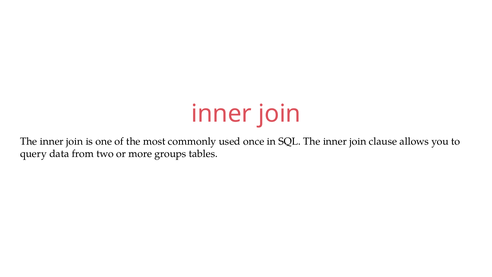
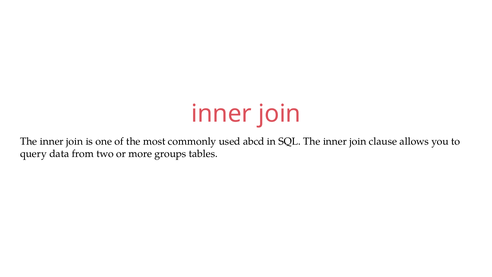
once: once -> abcd (254, 141)
